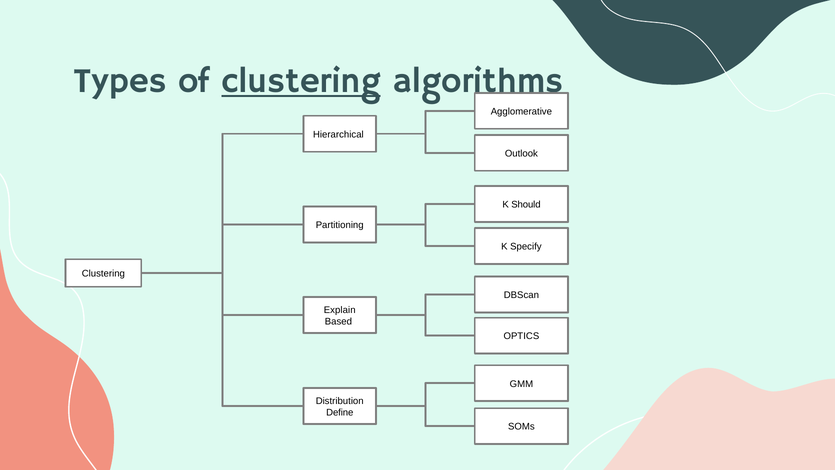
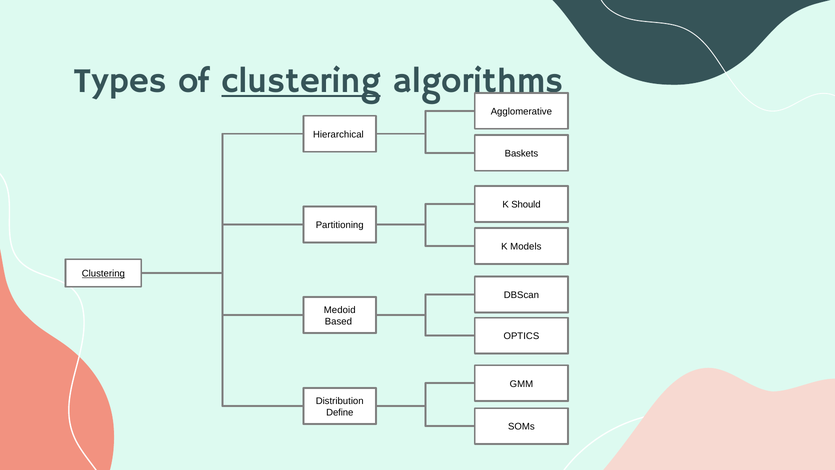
Outlook: Outlook -> Baskets (521, 154)
Specify: Specify -> Models (526, 247)
Clustering underline: none -> present (103, 274)
Explain: Explain -> Medoid (340, 310)
